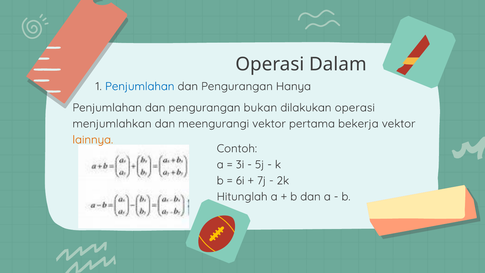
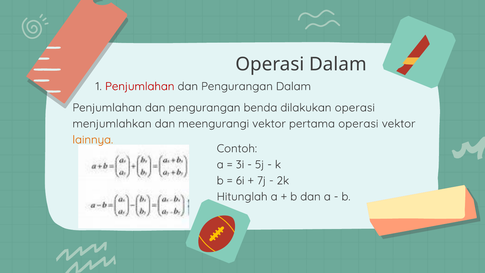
Penjumlahan colour: blue -> red (140, 86)
Pengurangan Hanya: Hanya -> Dalam (293, 86)
bukan: bukan -> benda (260, 108)
pertama bekerja: bekerja -> operasi (358, 124)
